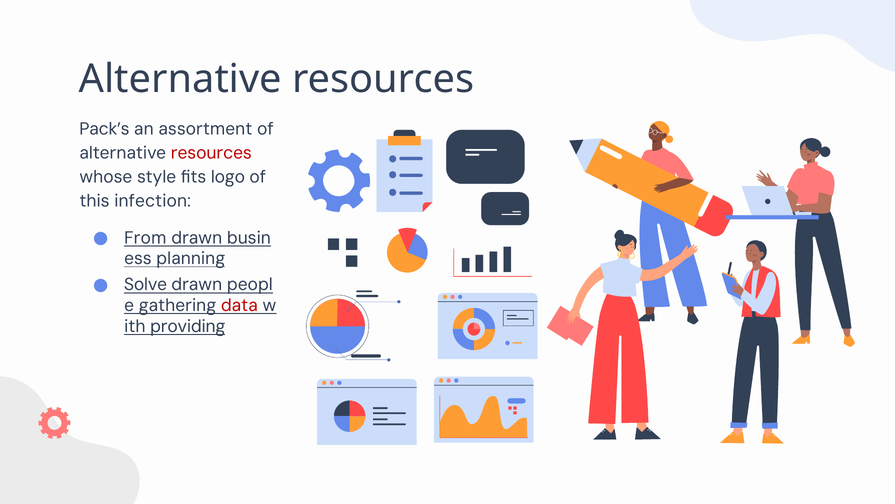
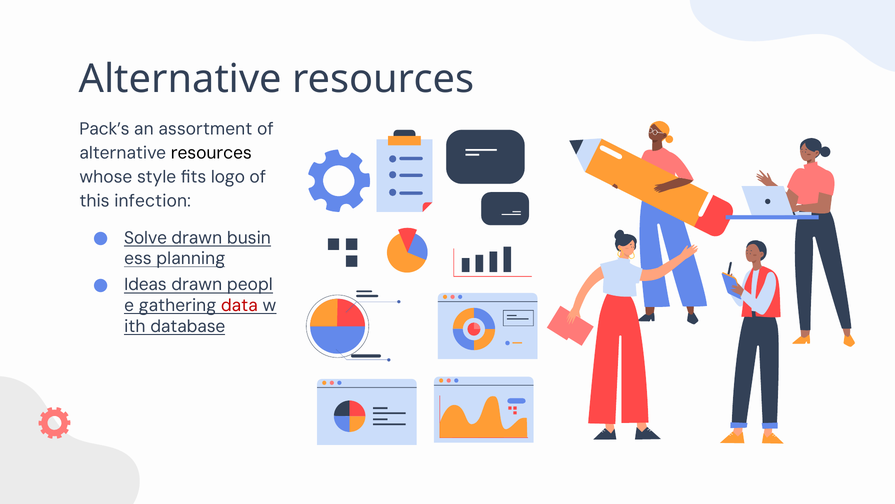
resources colour: red -> black (211, 153)
From: From -> Solve (145, 238)
Solve: Solve -> Ideas (145, 284)
providing: providing -> database (188, 326)
